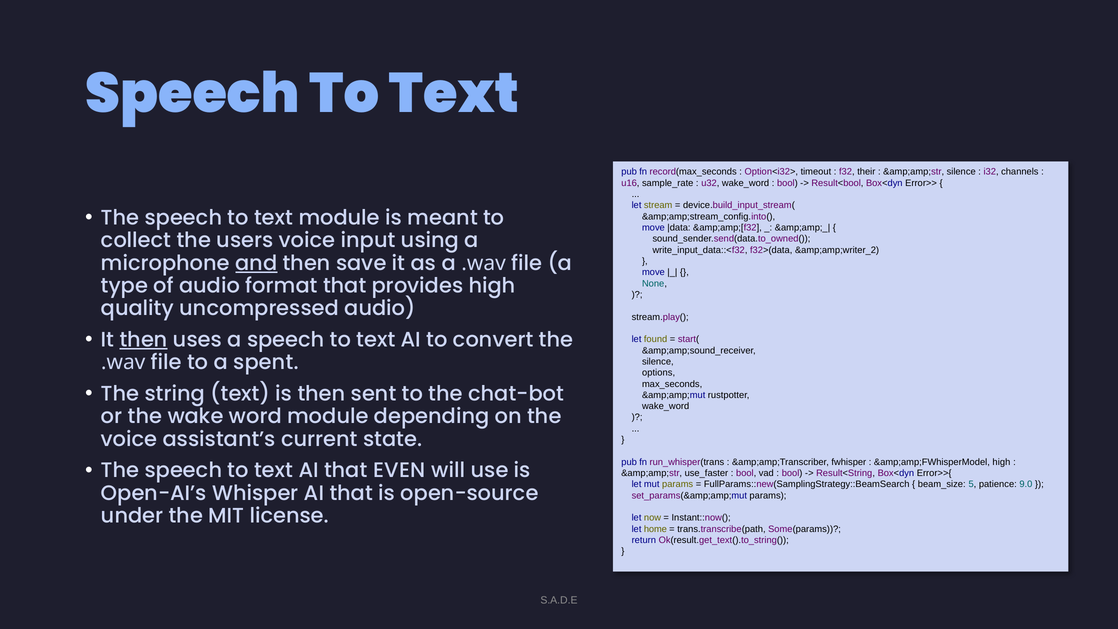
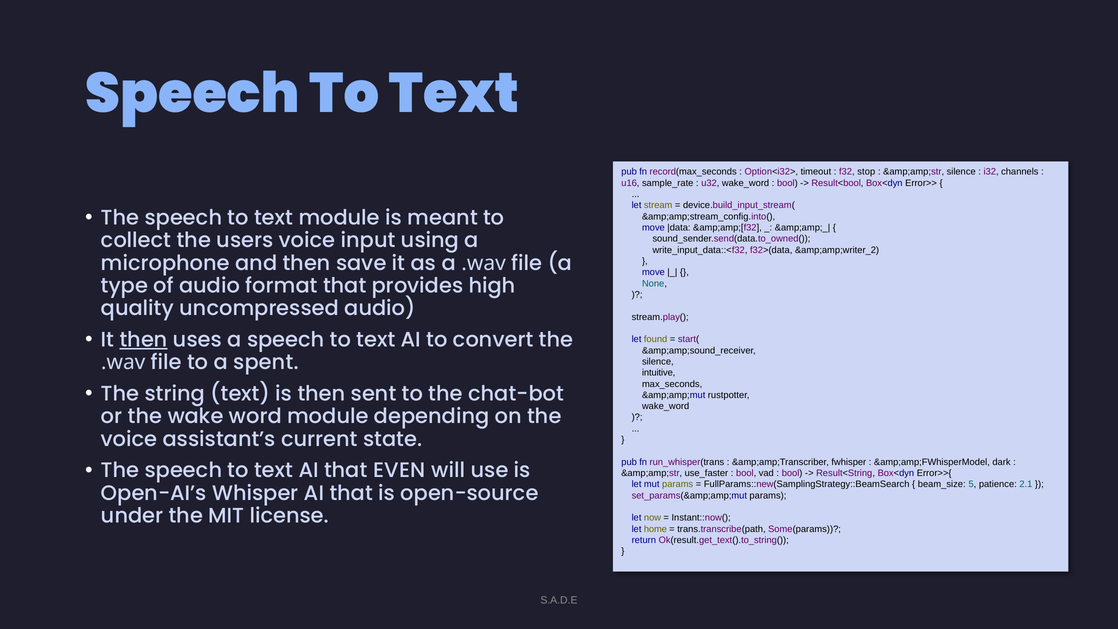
their: their -> stop (866, 172)
and underline: present -> none (256, 263)
options: options -> intuitive (659, 373)
&amp;amp;FWhisperModel high: high -> dark (1001, 462)
9.0: 9.0 -> 2.1 (1026, 484)
